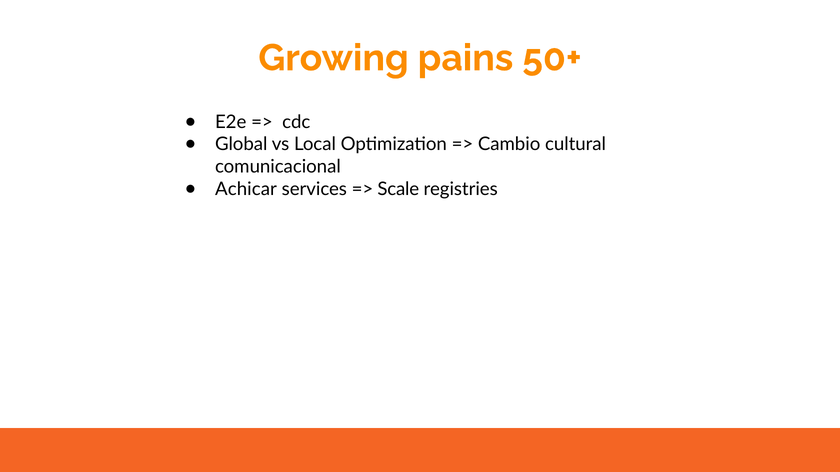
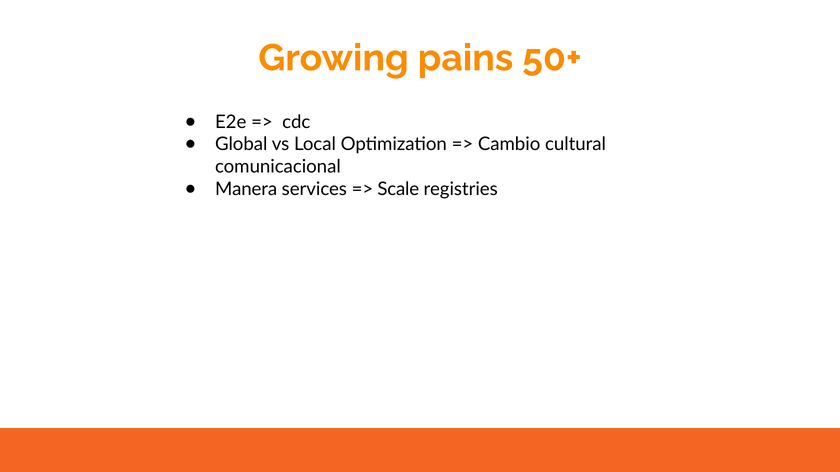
Achicar: Achicar -> Manera (246, 189)
